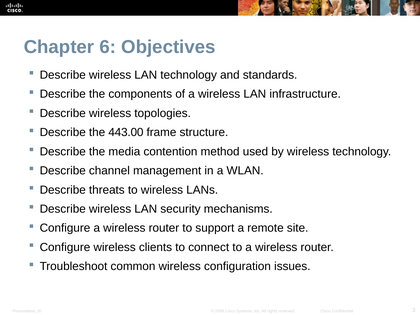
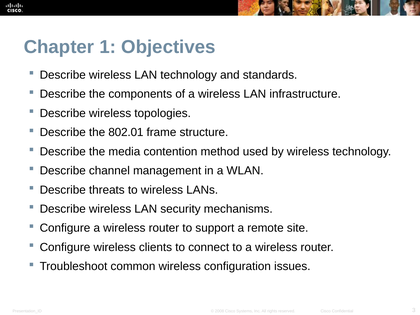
6: 6 -> 1 (108, 47)
443.00: 443.00 -> 802.01 (126, 132)
